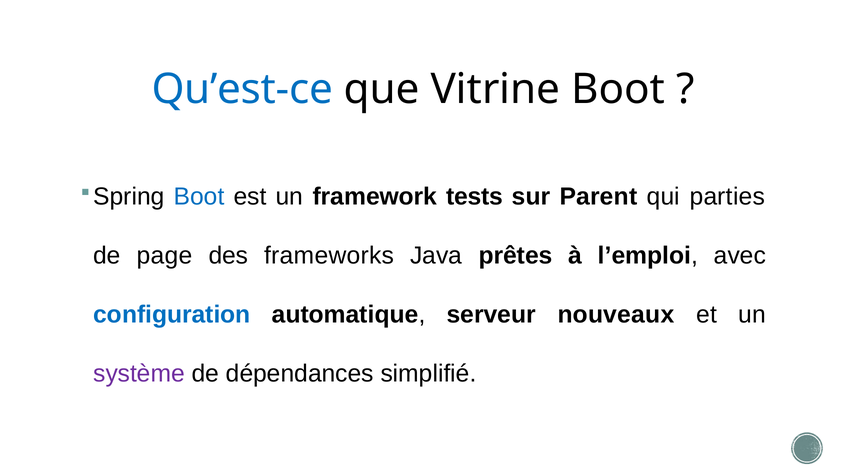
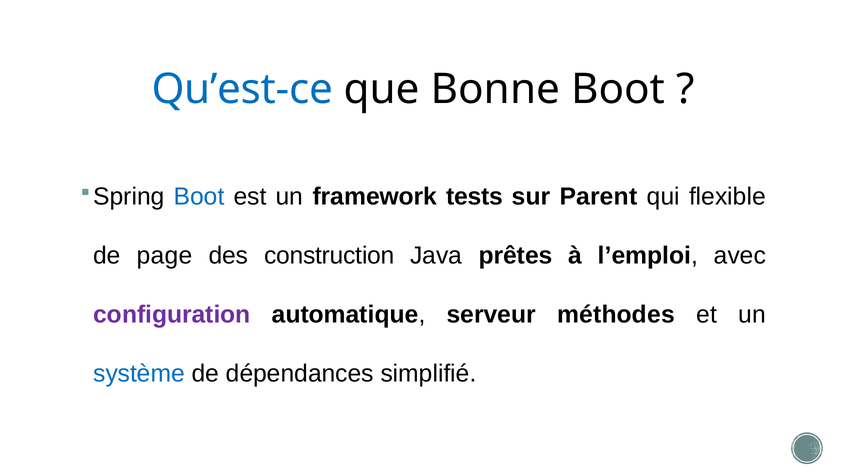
Vitrine: Vitrine -> Bonne (495, 89)
parties: parties -> flexible (727, 196)
frameworks: frameworks -> construction (329, 256)
configuration colour: blue -> purple (172, 315)
nouveaux: nouveaux -> méthodes (616, 315)
système colour: purple -> blue (139, 374)
